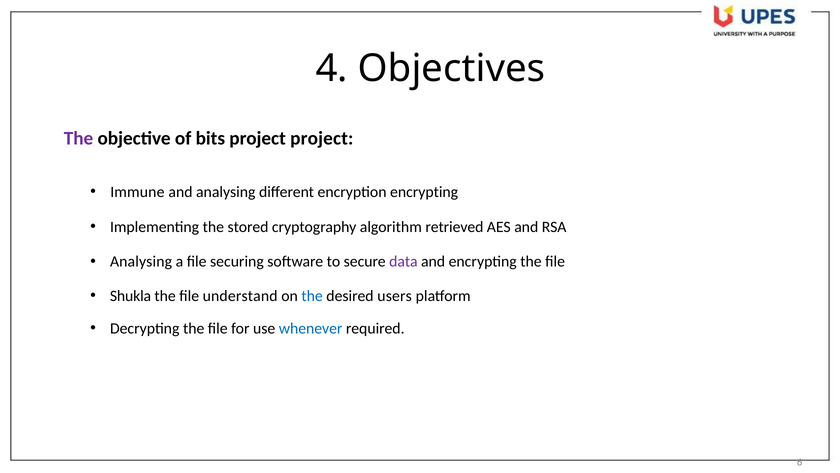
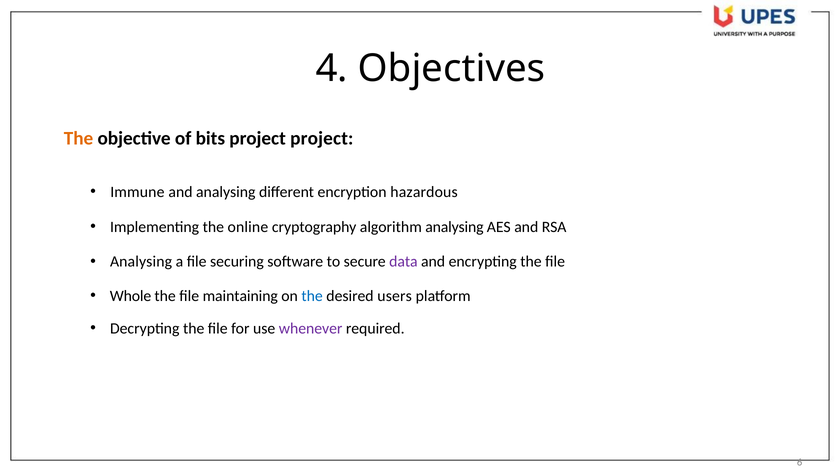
The colour: purple -> orange (79, 138)
encryption encrypting: encrypting -> hazardous (424, 192)
stored: stored -> online (248, 227)
algorithm retrieved: retrieved -> analysing (454, 227)
Shukla: Shukla -> Whole (131, 296)
understand: understand -> maintaining (240, 296)
whenever colour: blue -> purple (311, 328)
